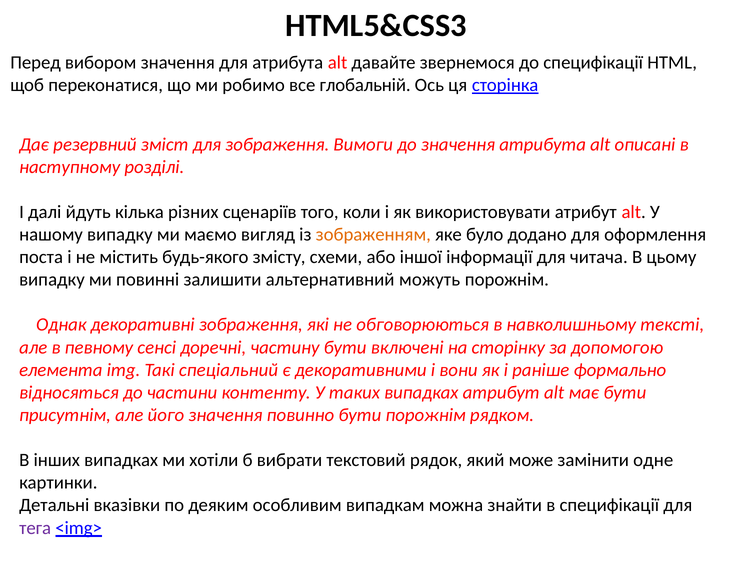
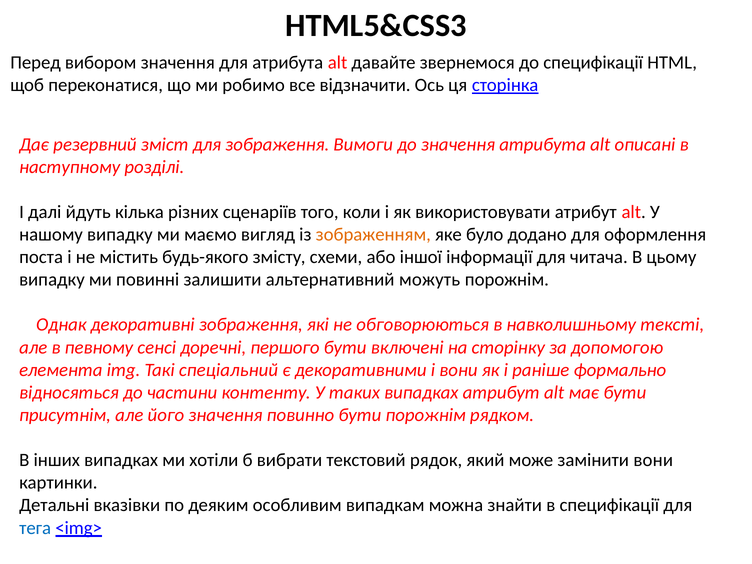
глобальній: глобальній -> відзначити (365, 85)
частину: частину -> першого (285, 347)
замінити одне: одне -> вони (653, 460)
тега colour: purple -> blue (35, 528)
